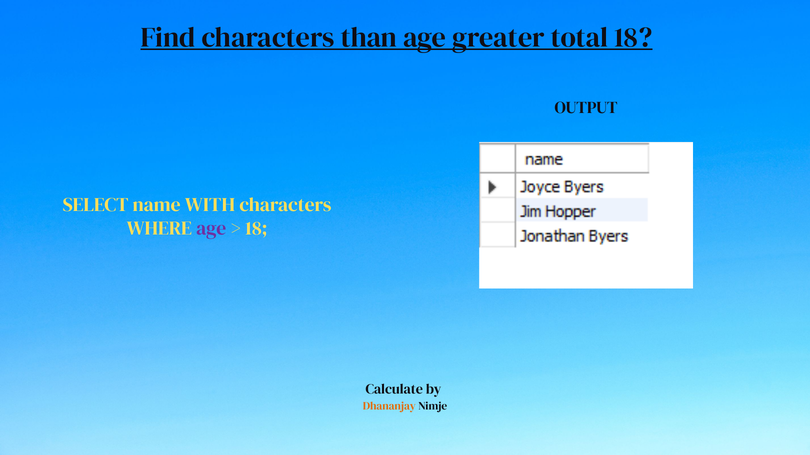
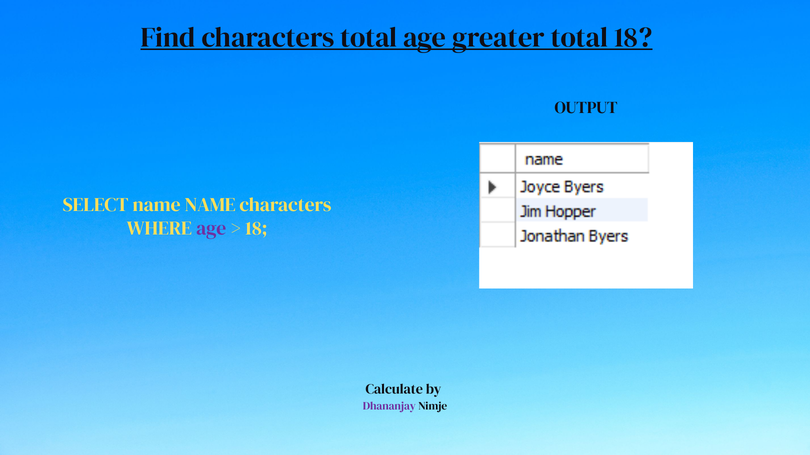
characters than: than -> total (369, 37)
name WITH: WITH -> NAME (210, 205)
Dhananjay colour: orange -> purple (389, 407)
